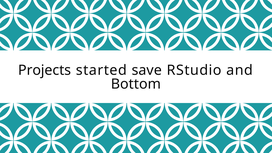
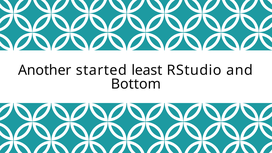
Projects: Projects -> Another (45, 70)
save: save -> least (147, 70)
